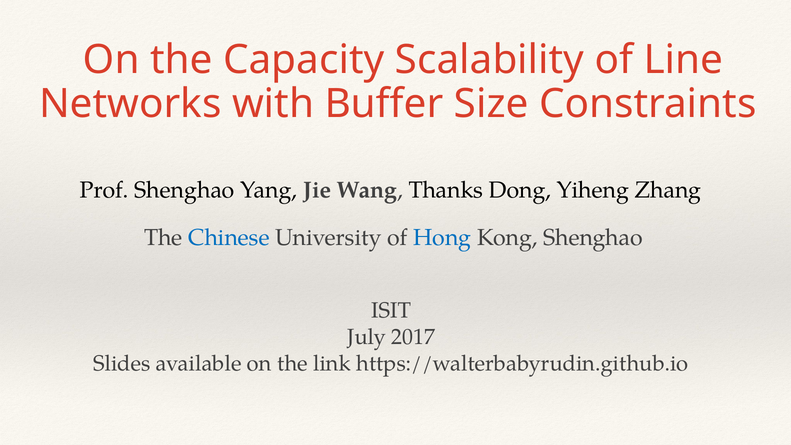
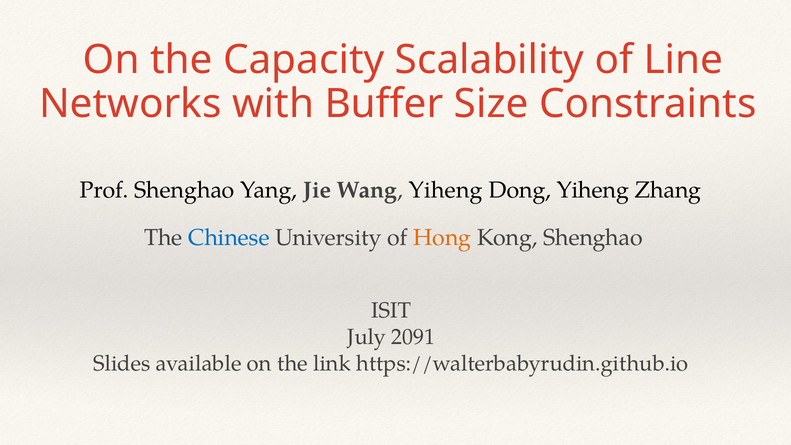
Wang Thanks: Thanks -> Yiheng (446, 190)
Hong colour: blue -> orange (442, 238)
2017: 2017 -> 2091 (413, 337)
